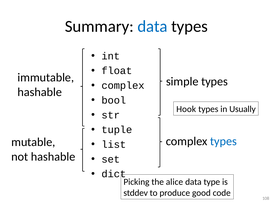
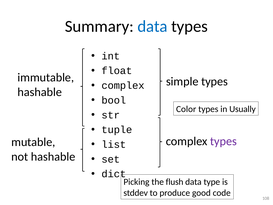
Hook: Hook -> Color (186, 109)
types colour: blue -> purple (223, 141)
alice: alice -> flush (175, 182)
